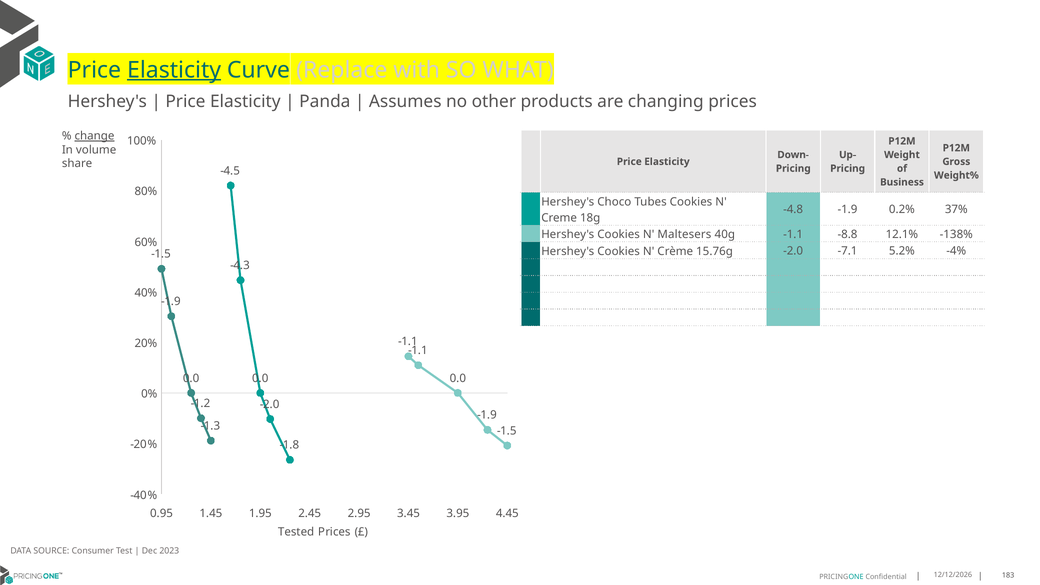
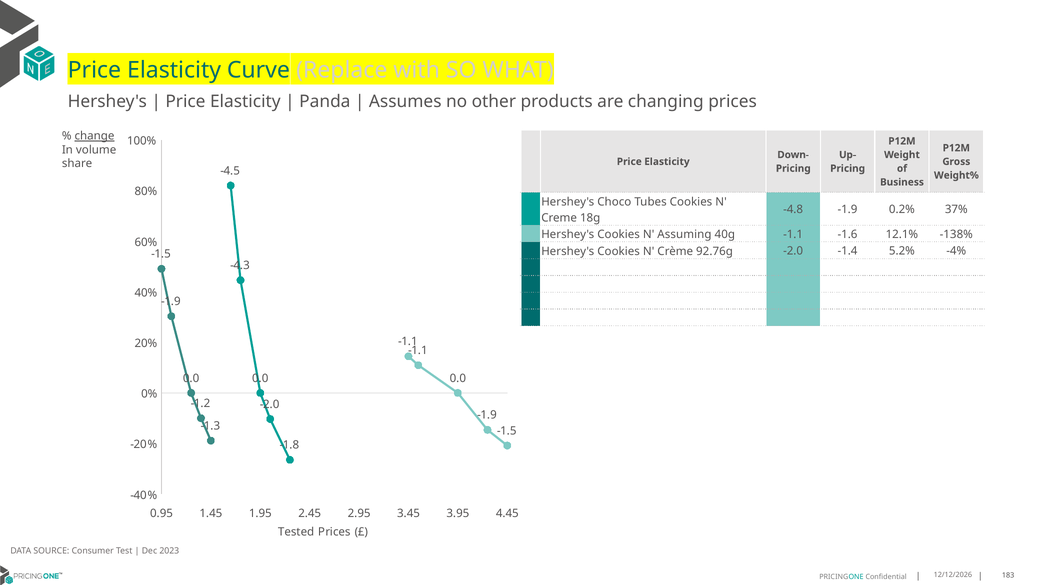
Elasticity underline: present -> none (174, 70)
Maltesers: Maltesers -> Assuming (684, 235)
-8.8: -8.8 -> -1.6 (848, 234)
15.76g: 15.76g -> 92.76g (714, 251)
-7.1: -7.1 -> -1.4 (848, 251)
